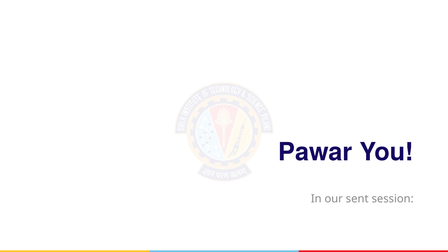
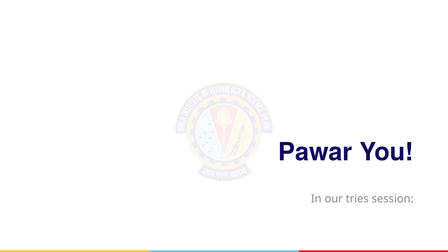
sent: sent -> tries (357, 199)
